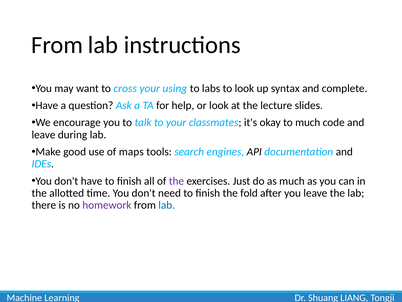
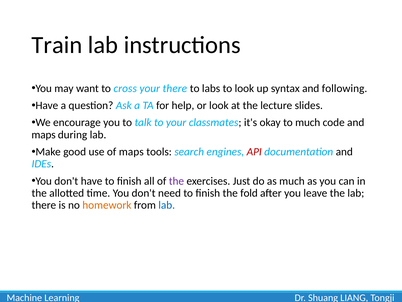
From: From -> Train (57, 45)
your using: using -> there (175, 88)
complete: complete -> following (345, 88)
leave: leave -> maps (44, 134)
API colour: black -> red (254, 152)
homework colour: purple -> orange (107, 205)
